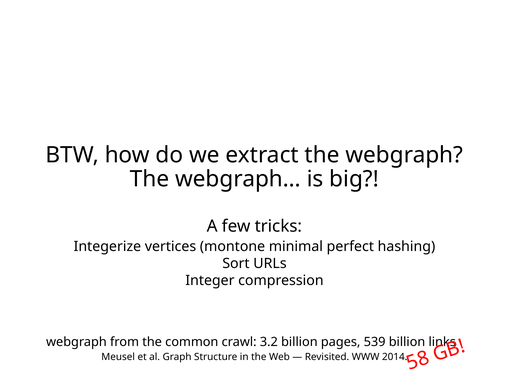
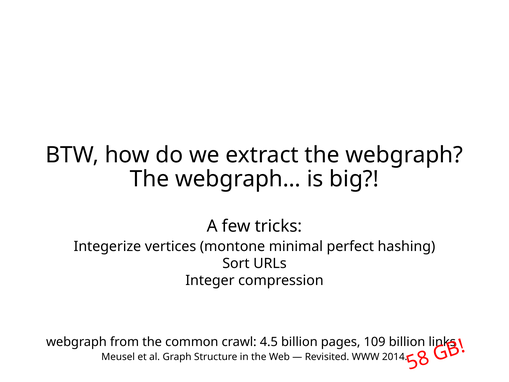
3.2: 3.2 -> 4.5 (269, 342)
539: 539 -> 109 (375, 342)
